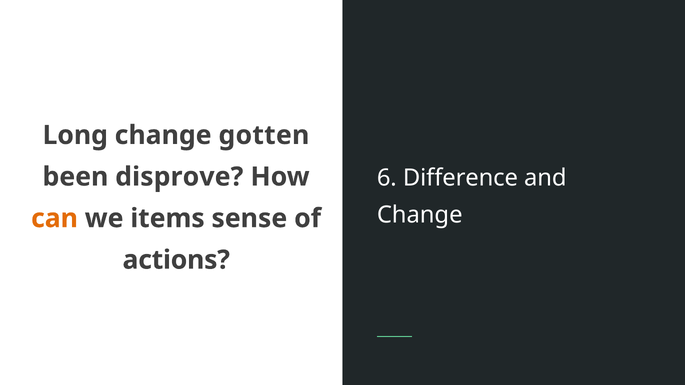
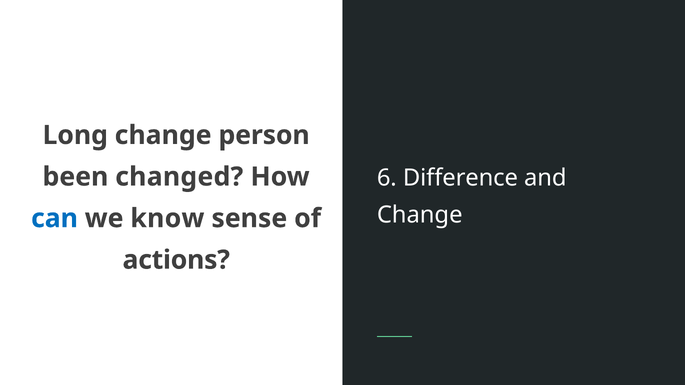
gotten: gotten -> person (264, 135)
disprove: disprove -> changed (179, 177)
can colour: orange -> blue (55, 219)
items: items -> know (167, 219)
